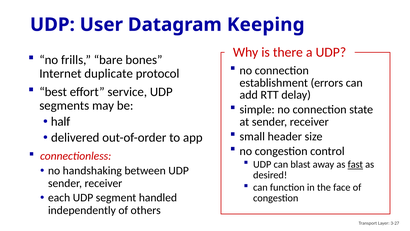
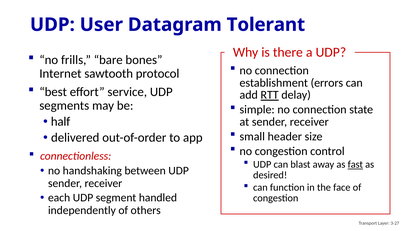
Keeping: Keeping -> Tolerant (266, 25)
duplicate: duplicate -> sawtooth (109, 74)
RTT underline: none -> present (270, 95)
